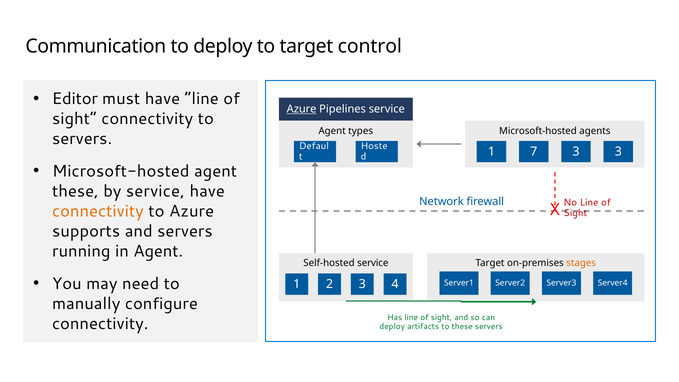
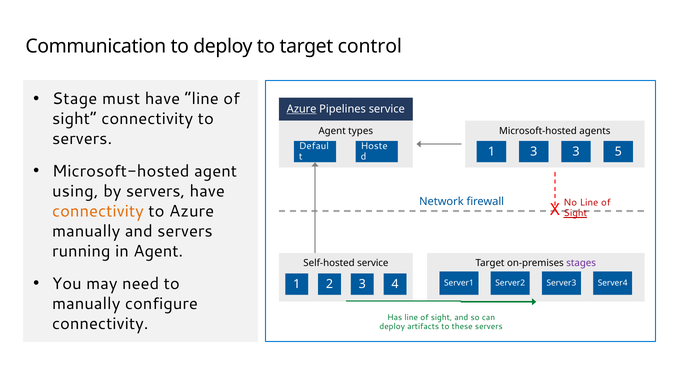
Editor: Editor -> Stage (75, 99)
1 7: 7 -> 3 (534, 151)
3 3: 3 -> 5 (618, 151)
these: these -> using (75, 191)
by service: service -> servers (156, 191)
Sight underline: none -> present (575, 213)
supports: supports -> manually (86, 231)
stages colour: orange -> purple (581, 263)
